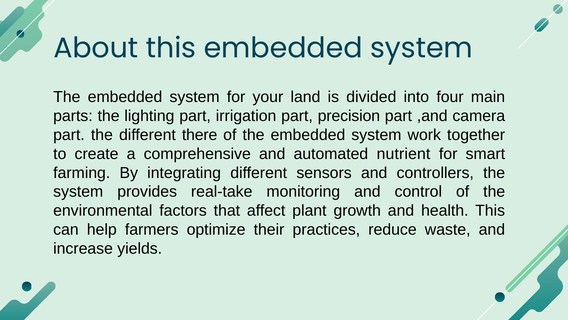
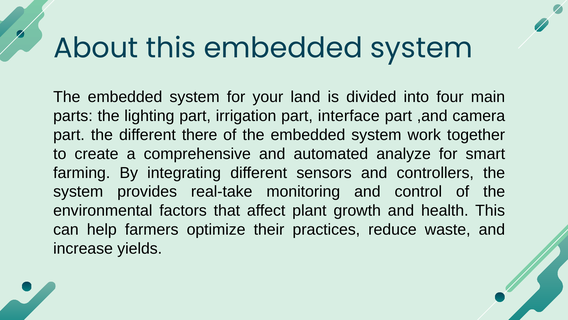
precision: precision -> interface (349, 116)
nutrient: nutrient -> analyze (404, 154)
